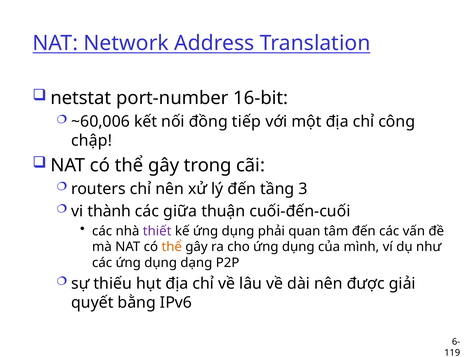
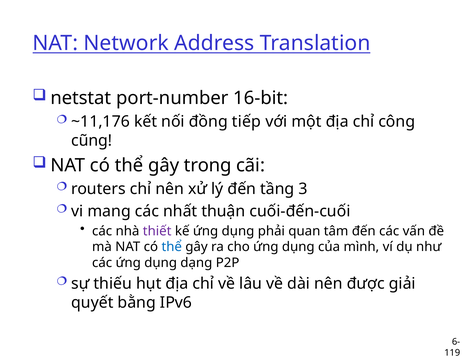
~60,006: ~60,006 -> ~11,176 (101, 122)
chập: chập -> cũng (92, 141)
thành: thành -> mang (109, 211)
giữa: giữa -> nhất (180, 211)
thể colour: orange -> blue (172, 247)
